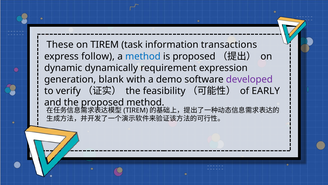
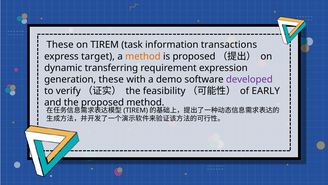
follow: follow -> target (98, 56)
method colour: blue -> orange (143, 56)
dynamically: dynamically -> transferring (111, 68)
generation blank: blank -> these (111, 79)
